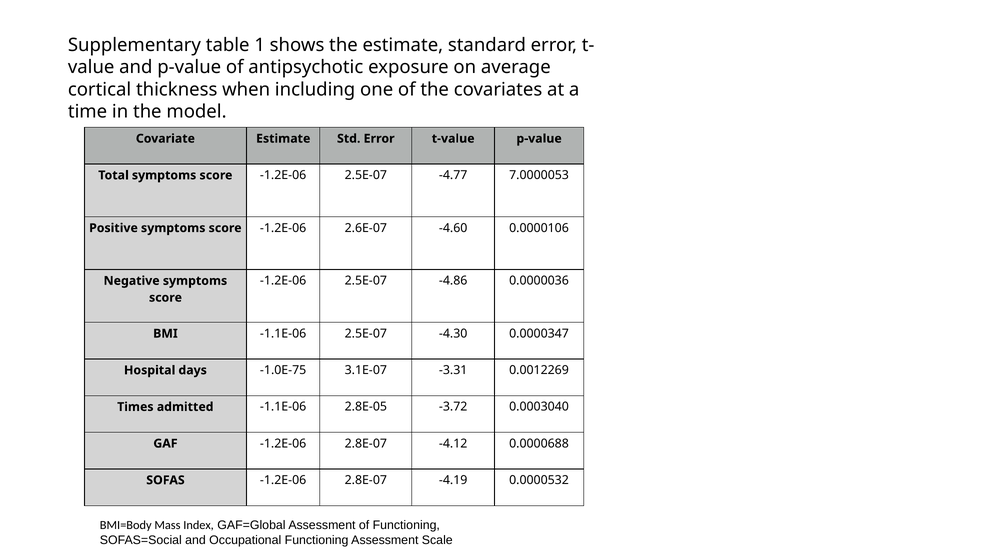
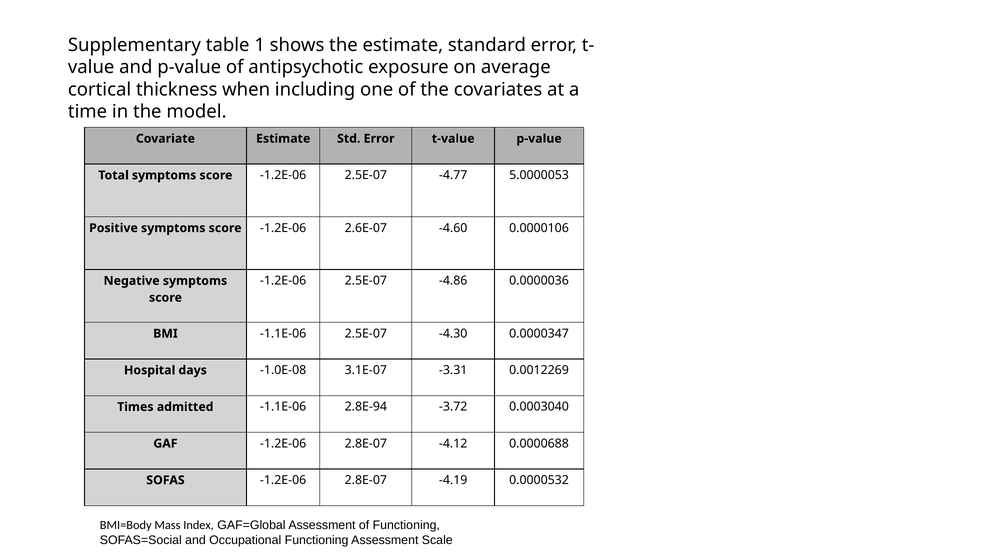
7.0000053: 7.0000053 -> 5.0000053 (539, 175)
-1.0E-75: -1.0E-75 -> -1.0E-08 (283, 370)
2.8E-05: 2.8E-05 -> 2.8E-94 (366, 407)
